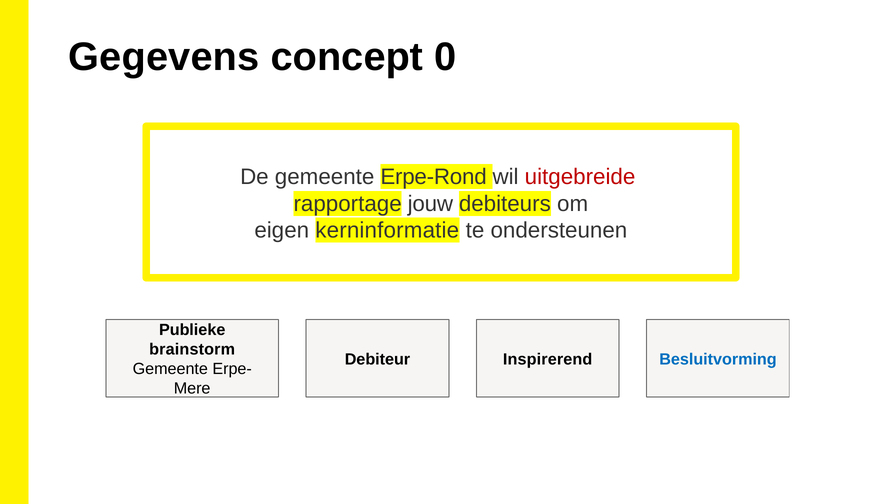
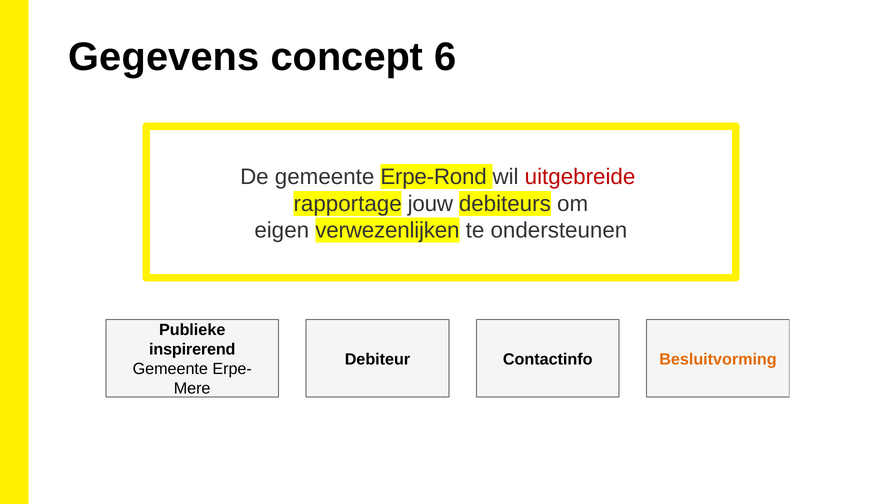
0: 0 -> 6 (445, 57)
kerninformatie: kerninformatie -> verwezenlijken (387, 230)
brainstorm: brainstorm -> inspirerend (192, 349)
Inspirerend: Inspirerend -> Contactinfo (548, 359)
Besluitvorming colour: blue -> orange (718, 359)
